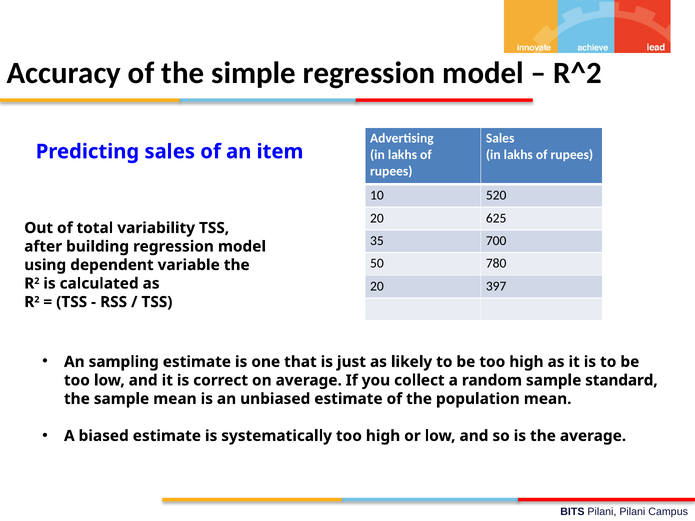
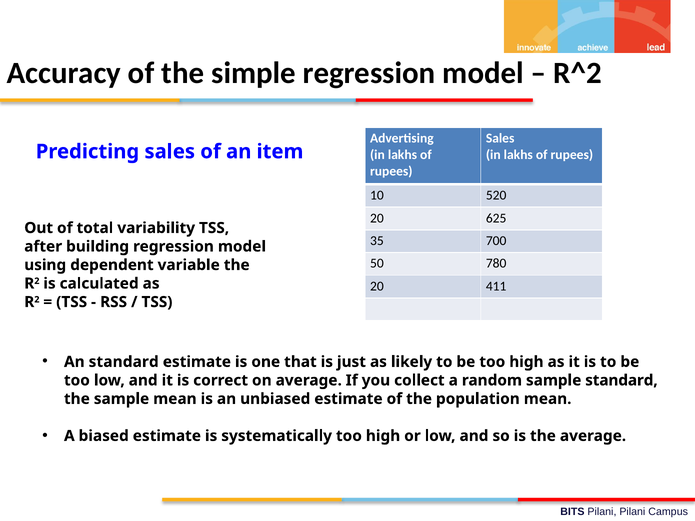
397: 397 -> 411 (496, 286)
An sampling: sampling -> standard (124, 362)
